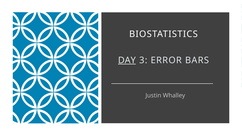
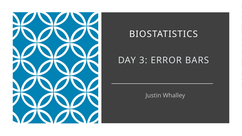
DAY underline: present -> none (127, 60)
